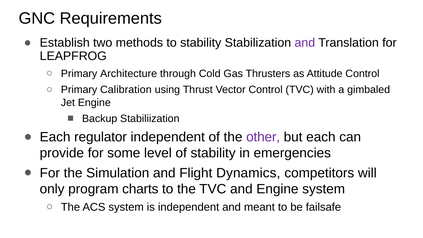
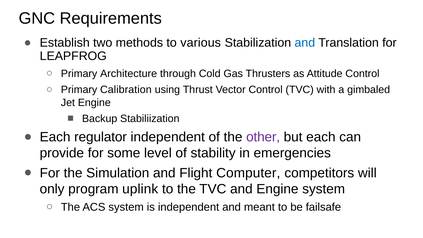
to stability: stability -> various (201, 43)
and colour: purple -> blue (305, 43)
Dynamics: Dynamics -> Computer (248, 173)
charts: charts -> uplink (140, 189)
